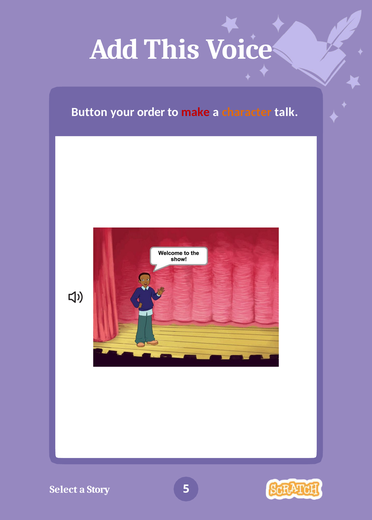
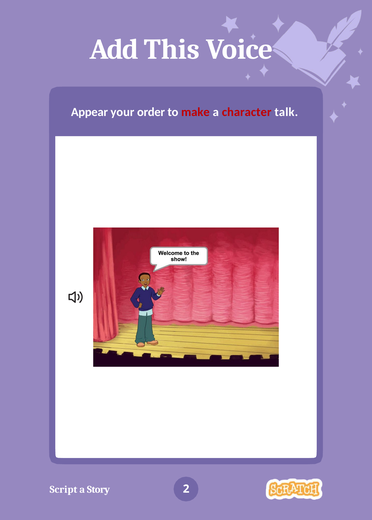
Button: Button -> Appear (89, 112)
character colour: orange -> red (247, 112)
Select: Select -> Script (64, 490)
5: 5 -> 2 (186, 490)
